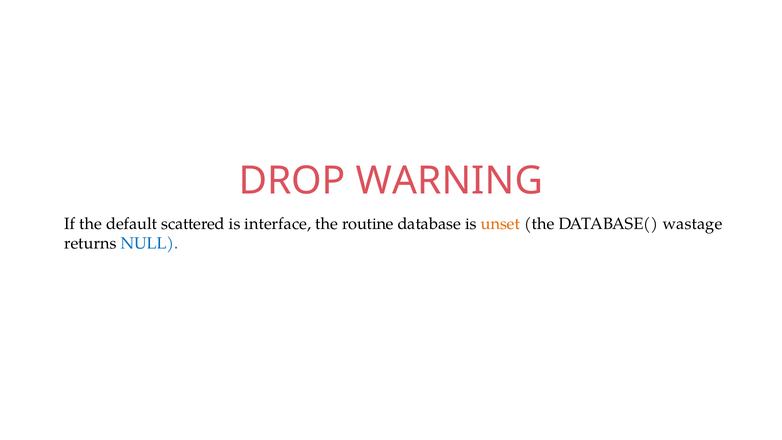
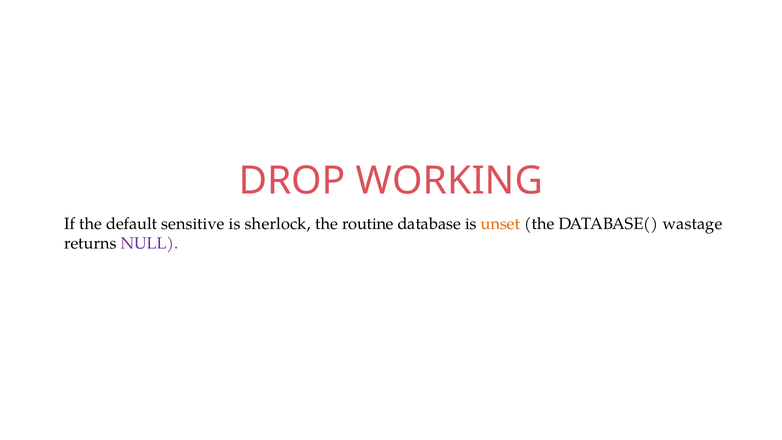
WARNING: WARNING -> WORKING (449, 181)
scattered: scattered -> sensitive (193, 224)
interface: interface -> sherlock (278, 224)
NULL colour: blue -> purple (150, 244)
